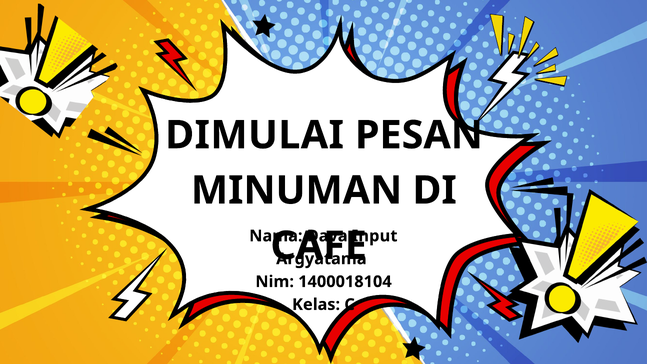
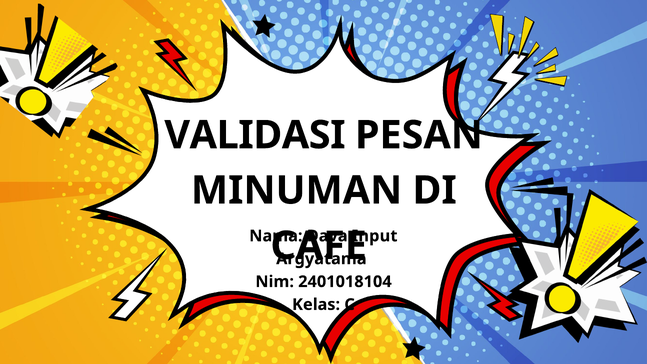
DIMULAI: DIMULAI -> VALIDASI (255, 135)
1400018104: 1400018104 -> 2401018104 (345, 282)
